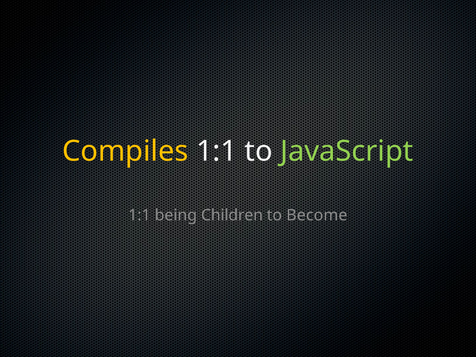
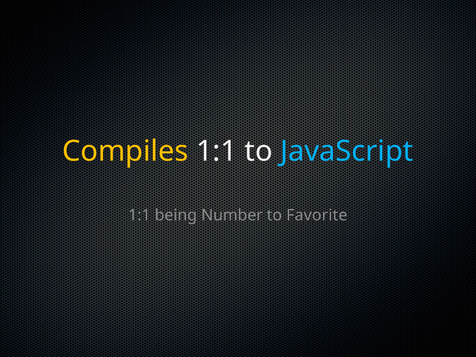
JavaScript colour: light green -> light blue (347, 151)
Children: Children -> Number (232, 215)
Become: Become -> Favorite (317, 215)
